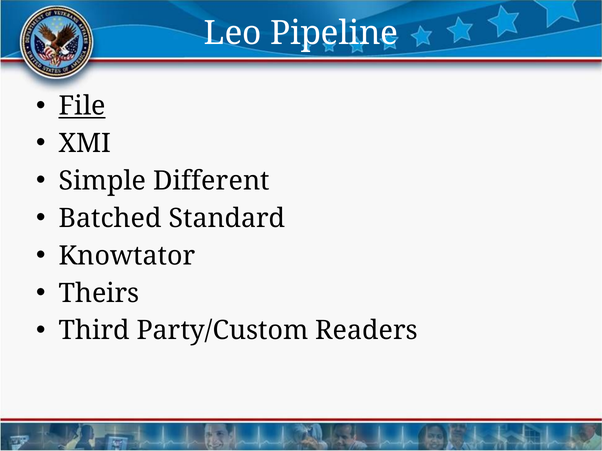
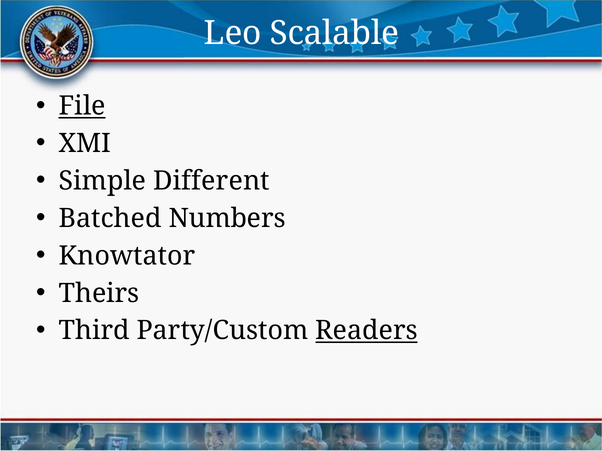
Pipeline: Pipeline -> Scalable (334, 33)
Standard: Standard -> Numbers (227, 219)
Readers underline: none -> present (367, 331)
